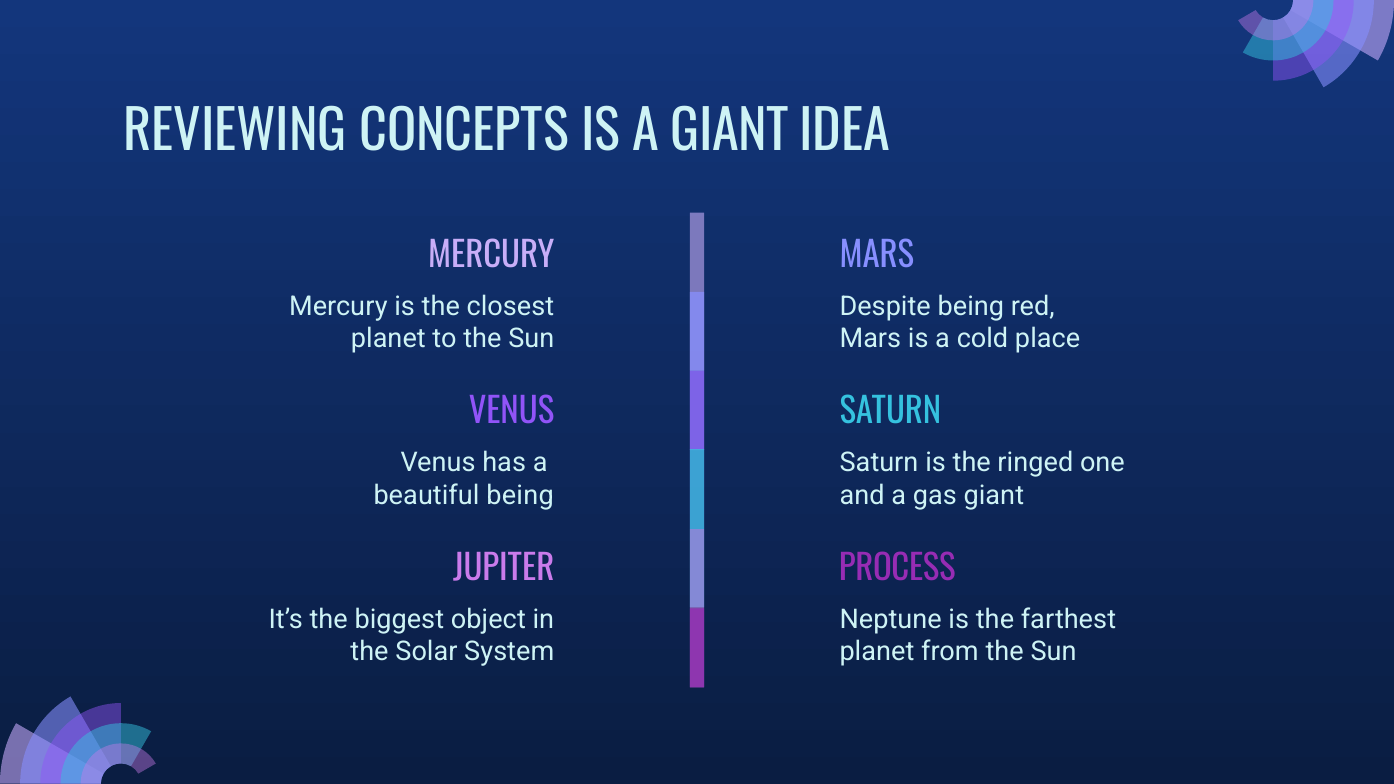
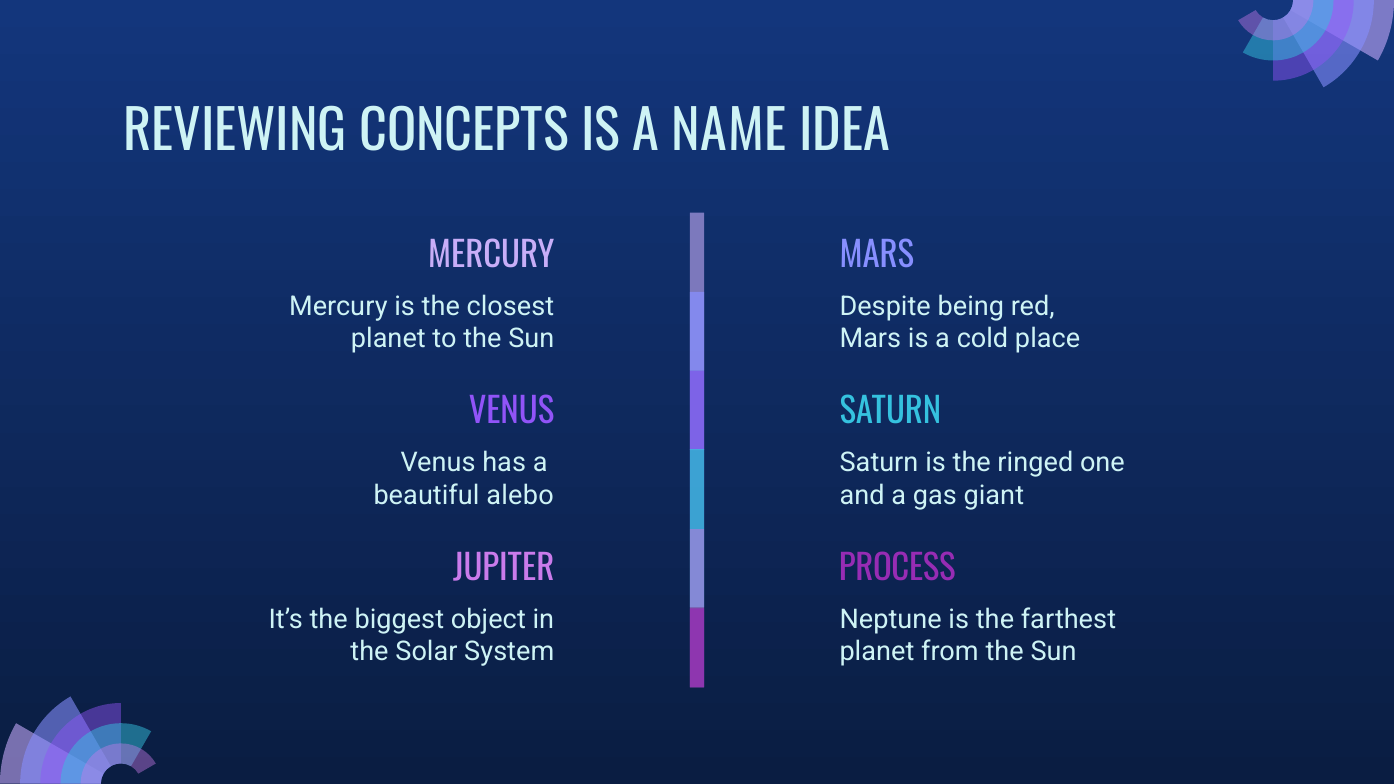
A GIANT: GIANT -> NAME (729, 133)
beautiful being: being -> alebo (520, 496)
